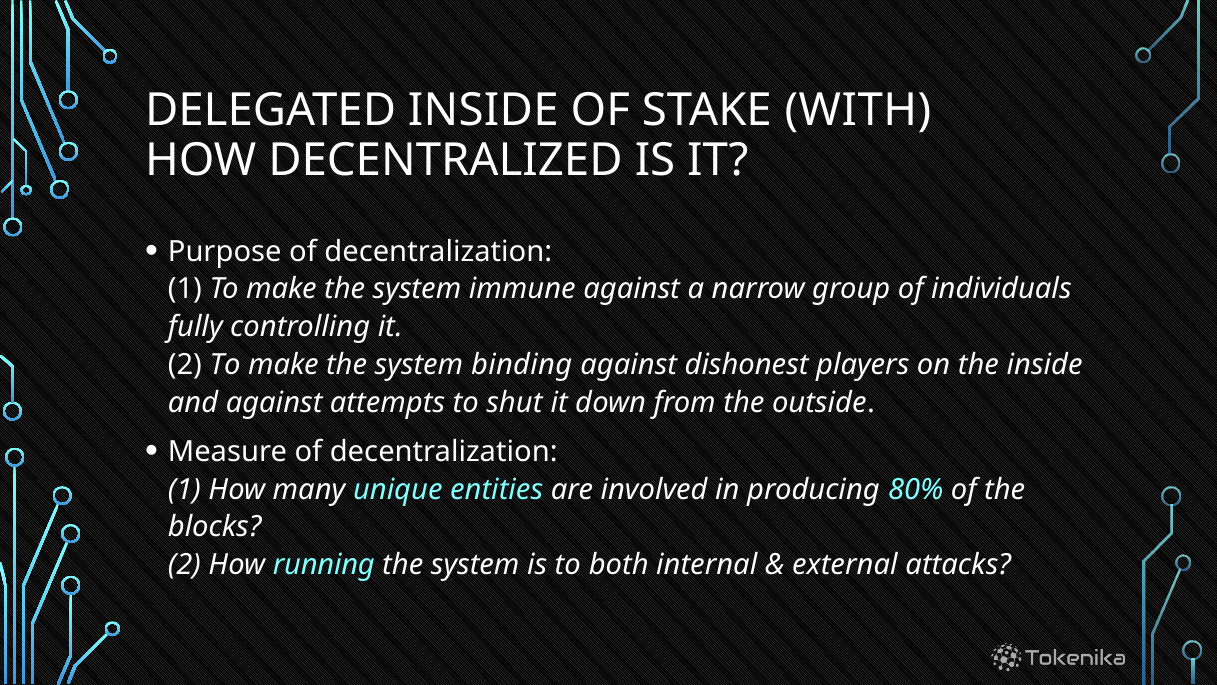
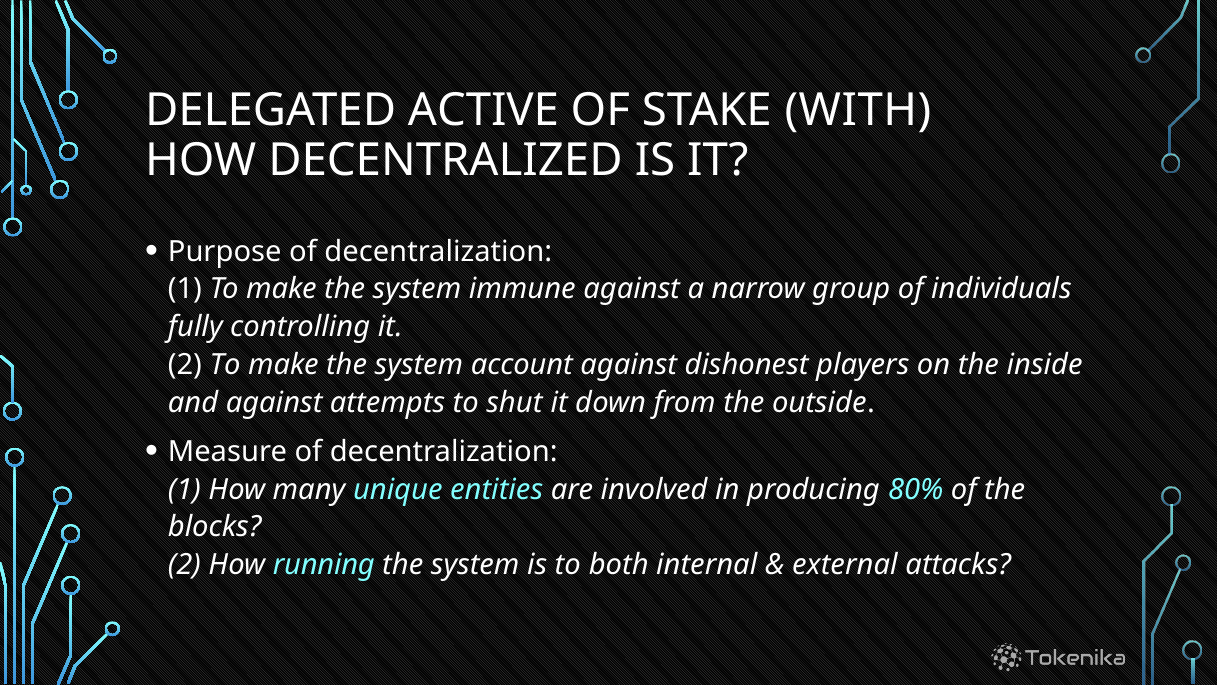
DELEGATED INSIDE: INSIDE -> ACTIVE (483, 111)
binding: binding -> account (522, 365)
